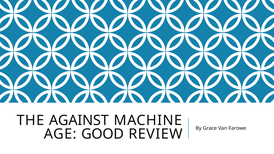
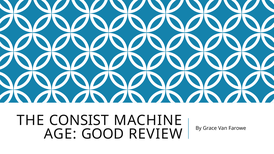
AGAINST: AGAINST -> CONSIST (79, 120)
